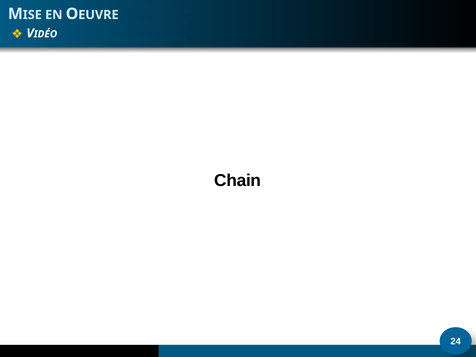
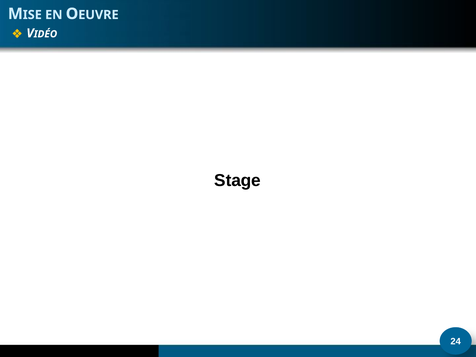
Chain: Chain -> Stage (238, 180)
